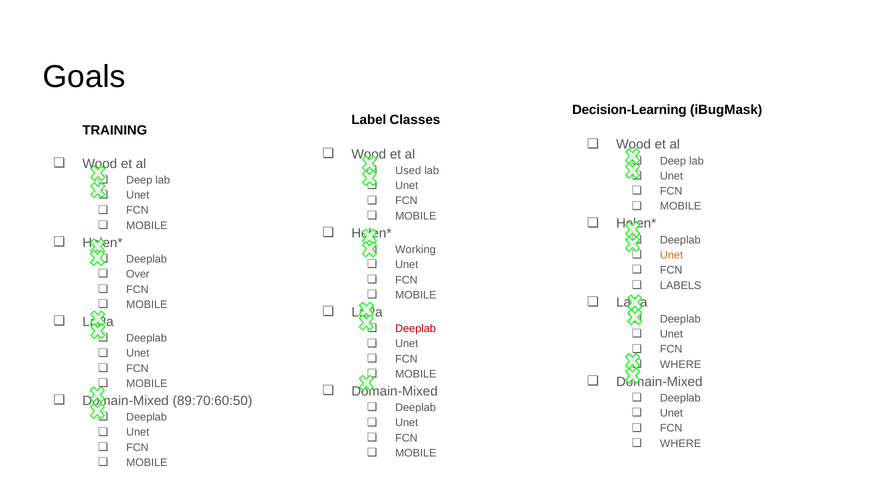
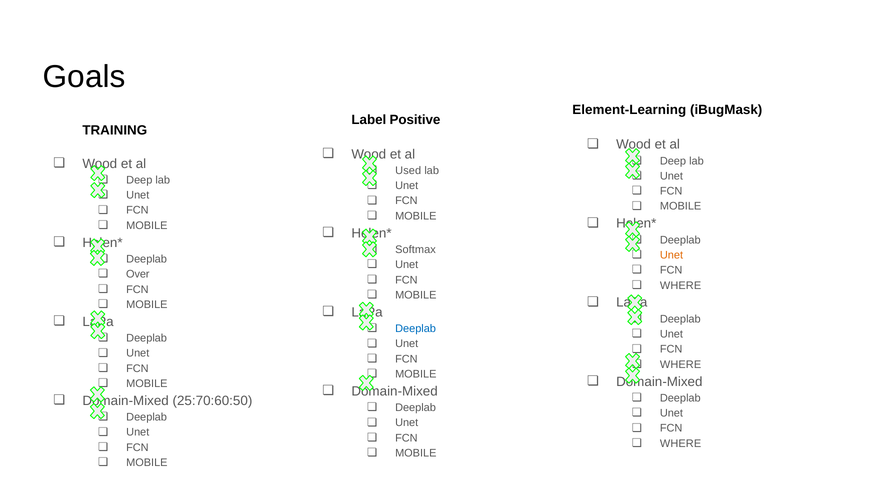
Decision-Learning: Decision-Learning -> Element-Learning (629, 110)
Classes: Classes -> Positive (415, 120)
Working: Working -> Softmax (416, 249)
LABELS: LABELS -> WHERE (681, 285)
Deeplab colour: red -> blue (416, 329)
89:70:60:50: 89:70:60:50 -> 25:70:60:50 (212, 401)
